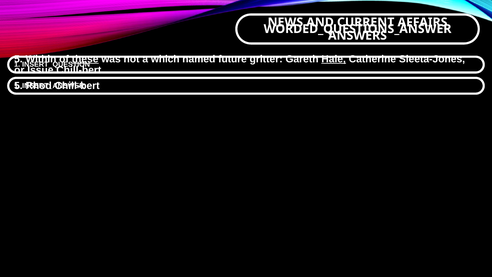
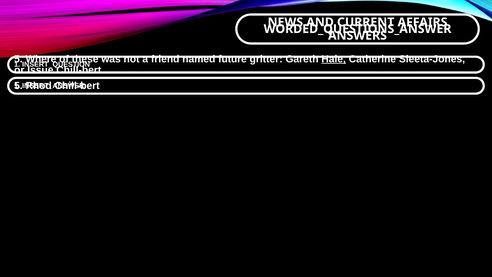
Within: Within -> Where (41, 59)
these underline: present -> none (85, 59)
which: which -> friend (165, 59)
